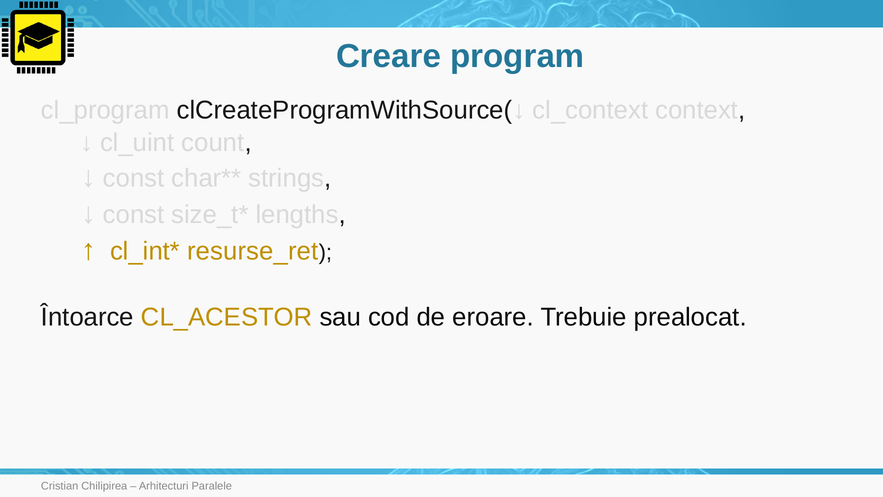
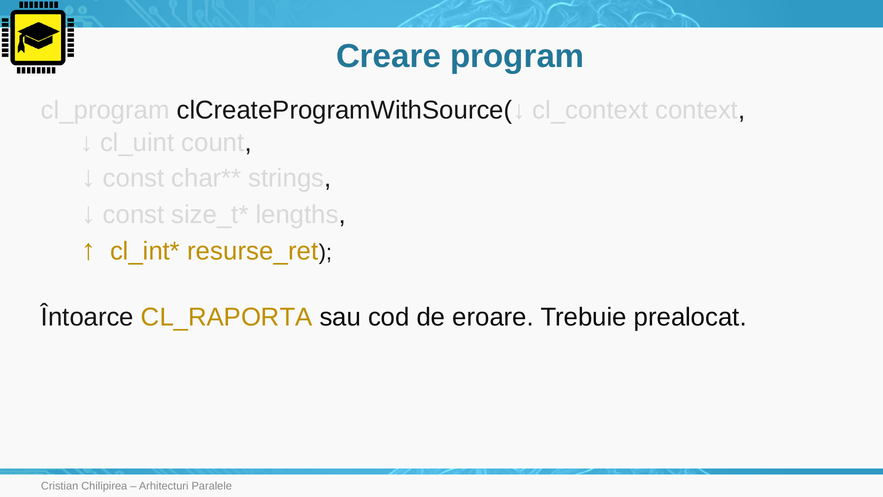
CL_ACESTOR: CL_ACESTOR -> CL_RAPORTA (227, 317)
